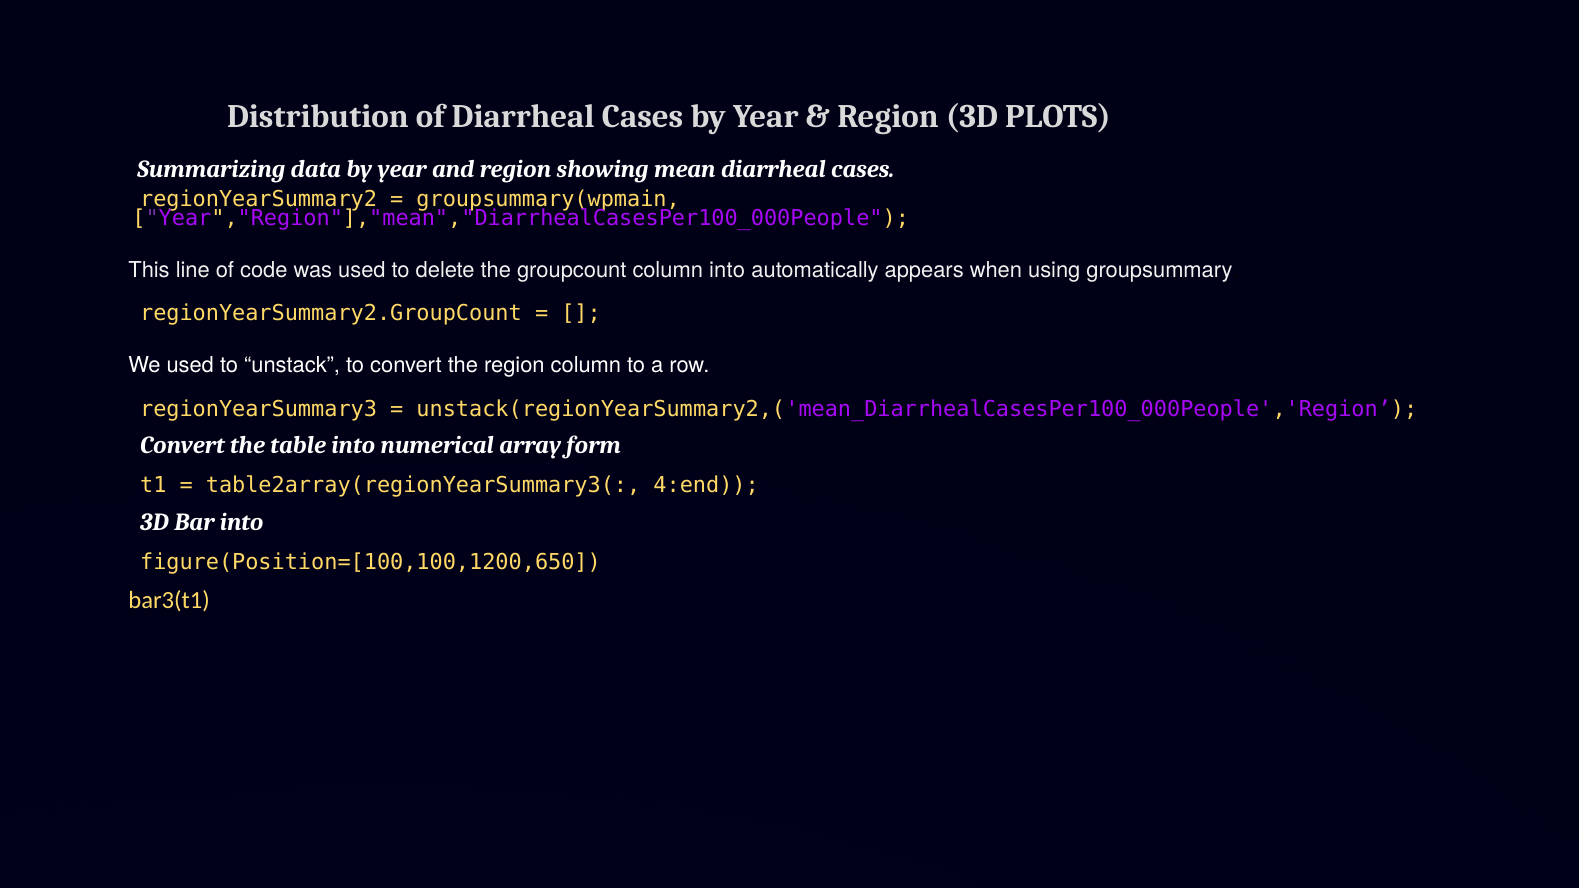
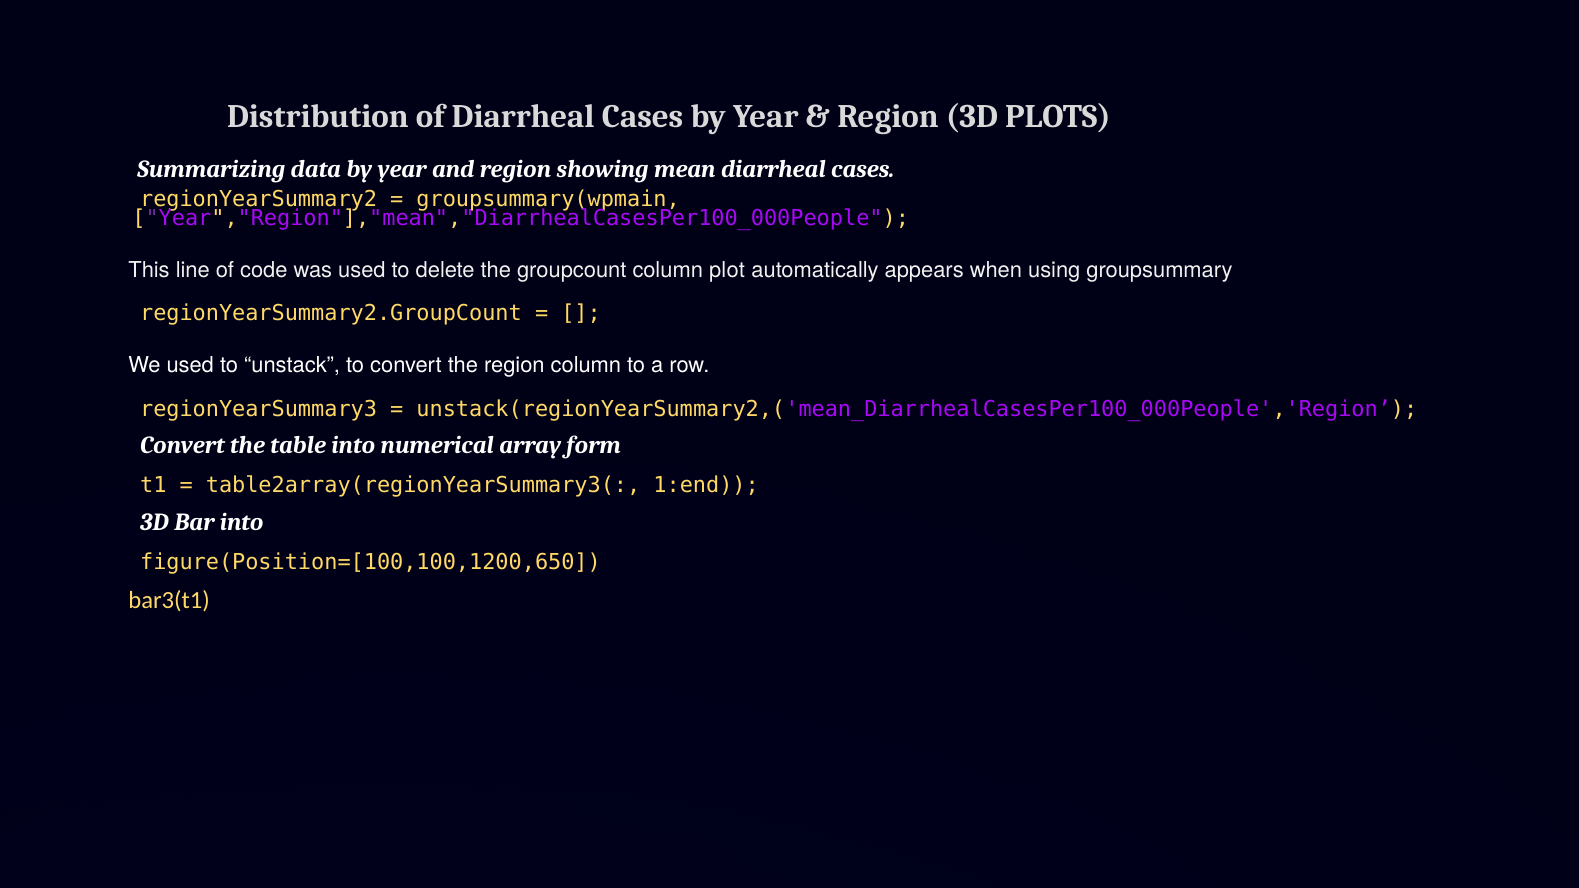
column into: into -> plot (727, 270)
4:end: 4:end -> 1:end (706, 486)
